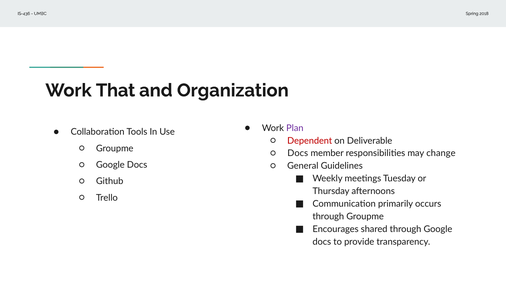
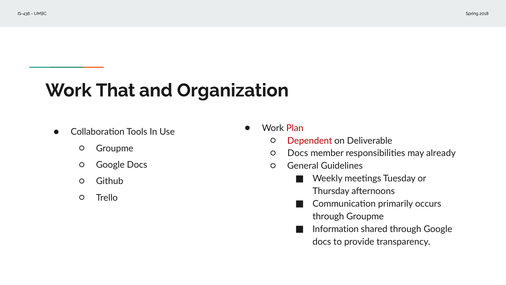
Plan colour: purple -> red (295, 128)
change: change -> already (441, 153)
Encourages: Encourages -> Information (336, 229)
